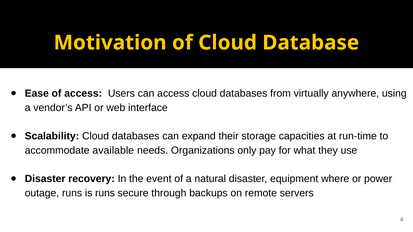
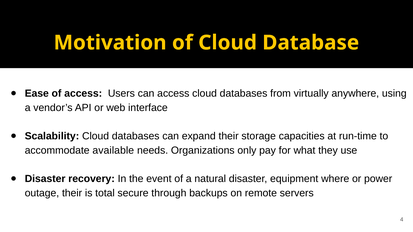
outage runs: runs -> their (72, 193)
is runs: runs -> total (105, 193)
